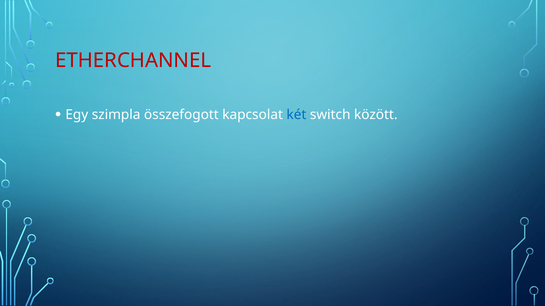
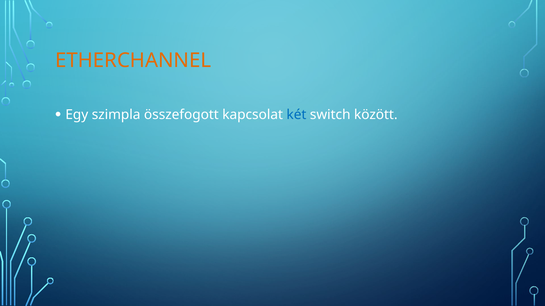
ETHERCHANNEL colour: red -> orange (133, 61)
